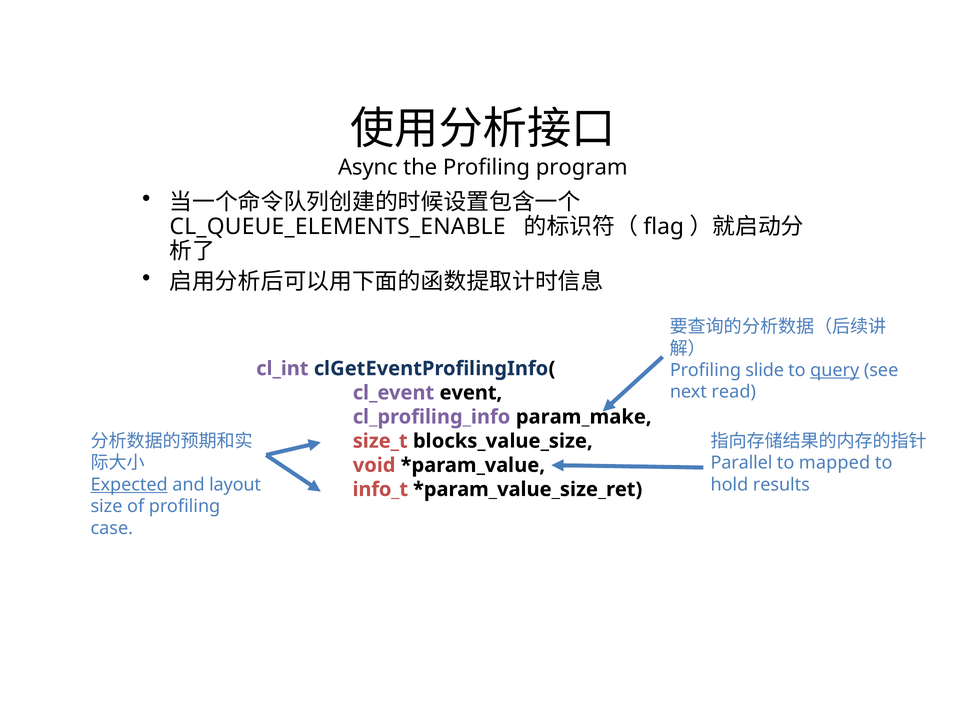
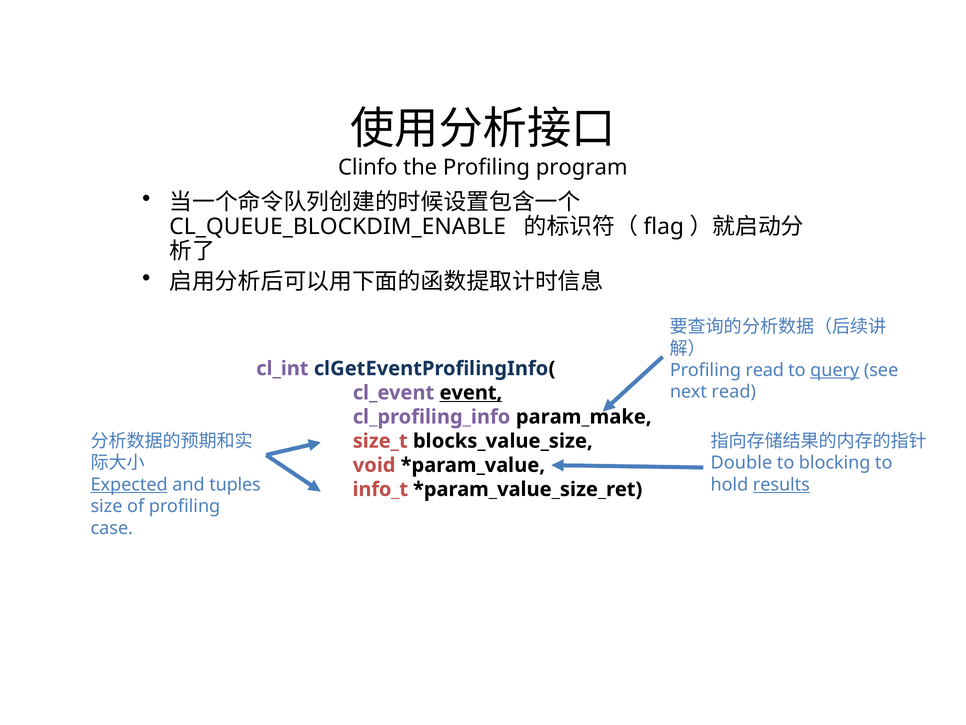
Async: Async -> Clinfo (368, 167)
CL_QUEUE_ELEMENTS_ENABLE: CL_QUEUE_ELEMENTS_ENABLE -> CL_QUEUE_BLOCKDIM_ENABLE (338, 227)
Profiling slide: slide -> read (765, 370)
event underline: none -> present (471, 392)
Parallel: Parallel -> Double (741, 463)
mapped: mapped -> blocking (835, 463)
layout: layout -> tuples (235, 484)
results underline: none -> present (781, 484)
